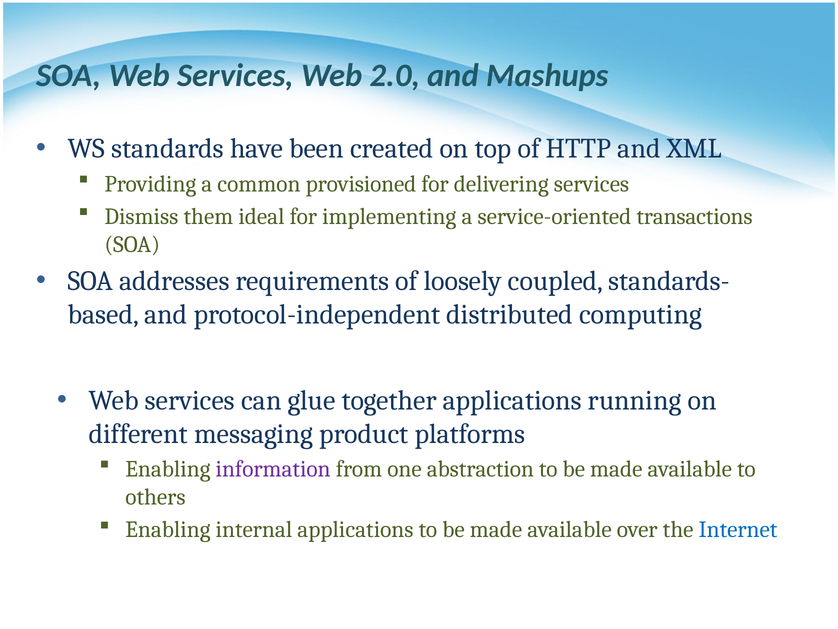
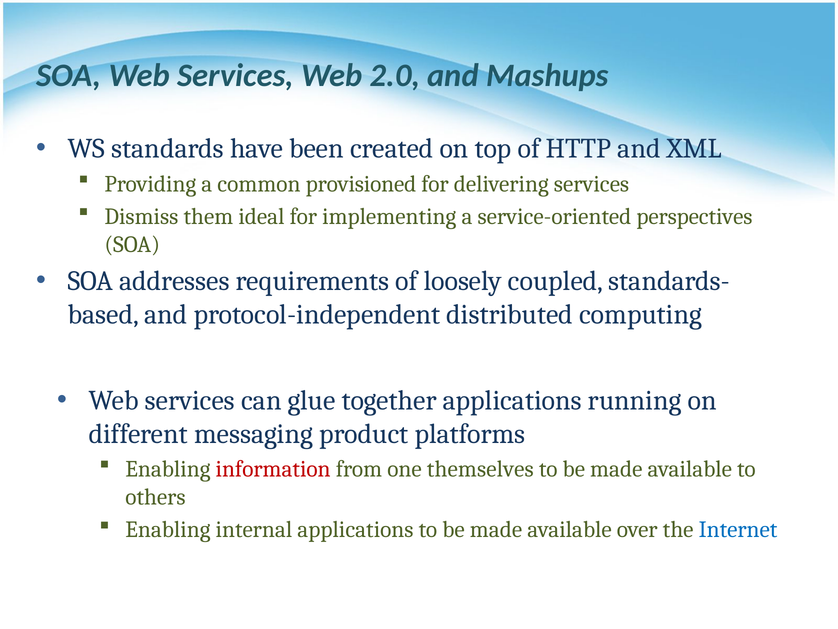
transactions: transactions -> perspectives (694, 216)
information colour: purple -> red (273, 469)
abstraction: abstraction -> themselves (480, 469)
